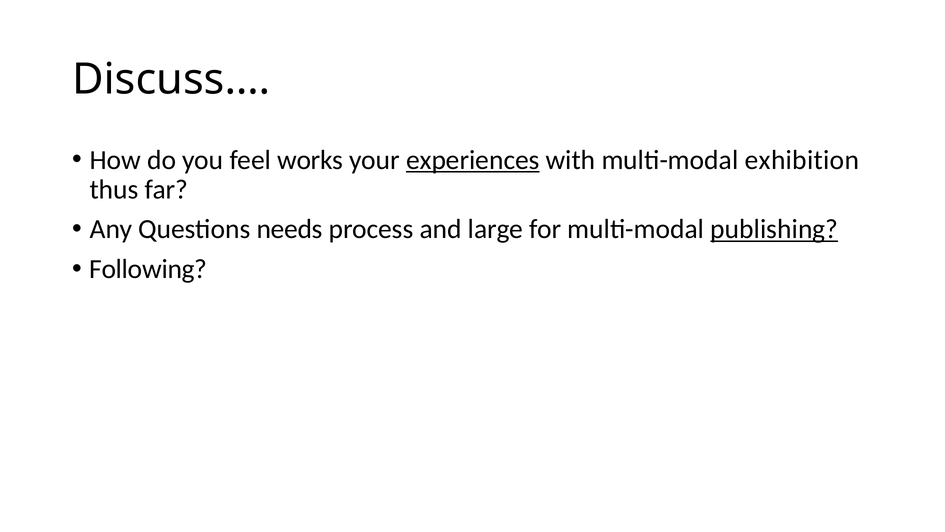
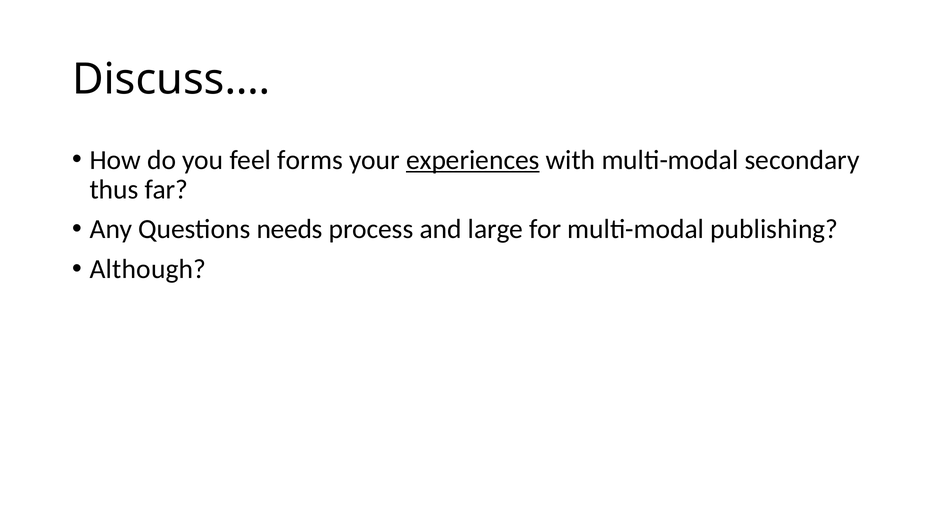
works: works -> forms (310, 160)
exhibition: exhibition -> secondary (802, 160)
publishing underline: present -> none (774, 229)
Following: Following -> Although (148, 269)
